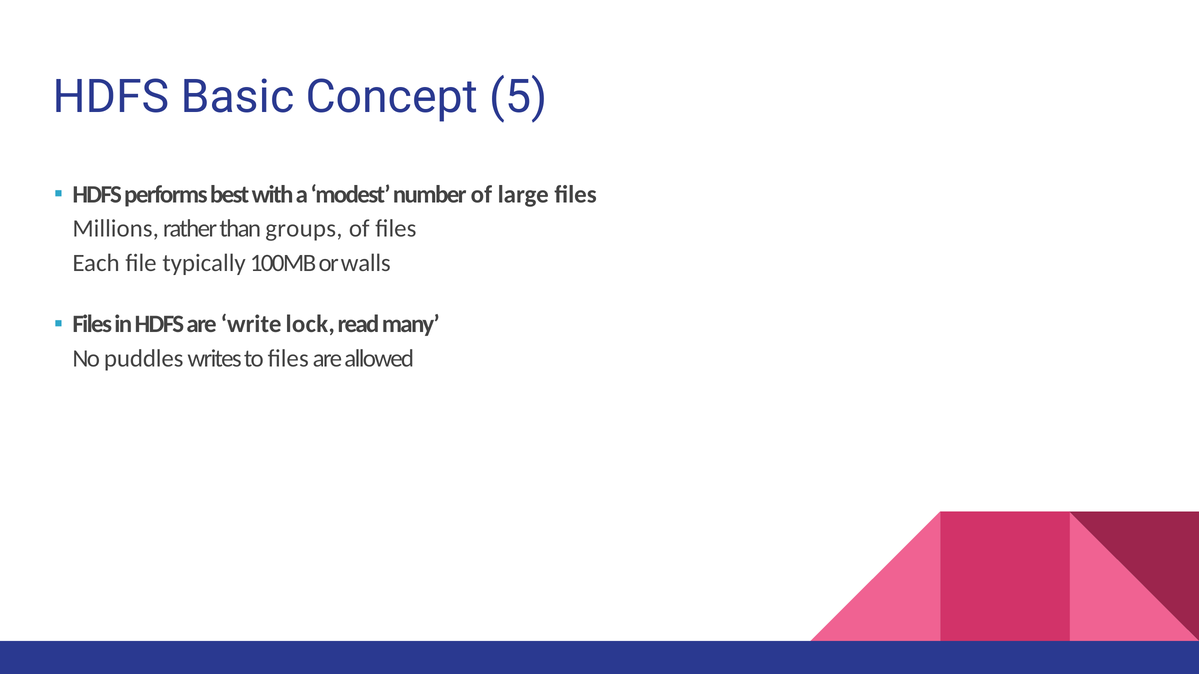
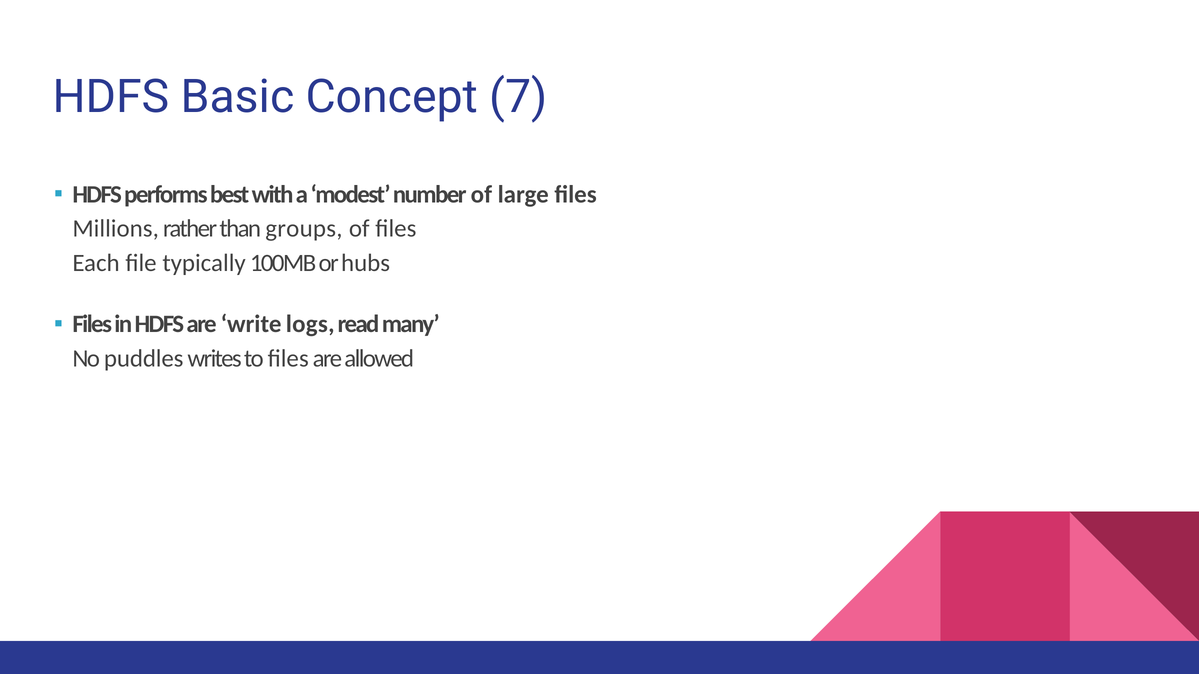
5: 5 -> 7 (518, 97)
walls: walls -> hubs (366, 263)
lock: lock -> logs (310, 324)
